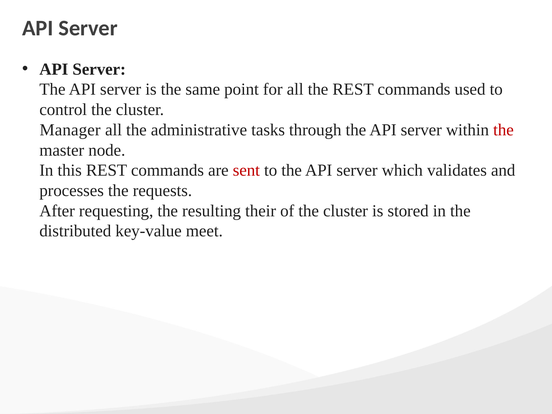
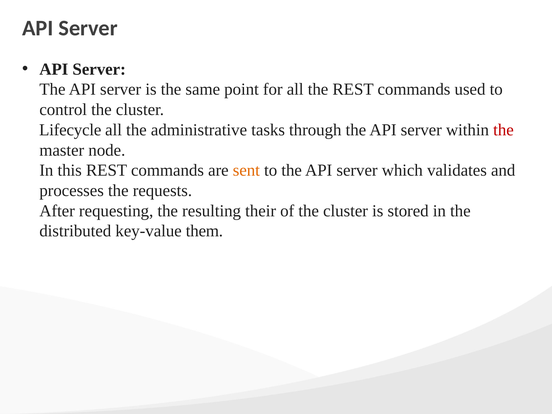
Manager: Manager -> Lifecycle (70, 130)
sent colour: red -> orange (246, 170)
meet: meet -> them (204, 231)
